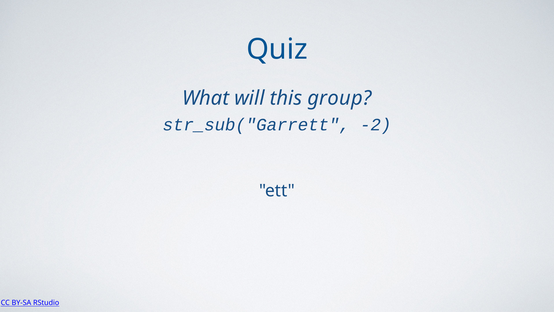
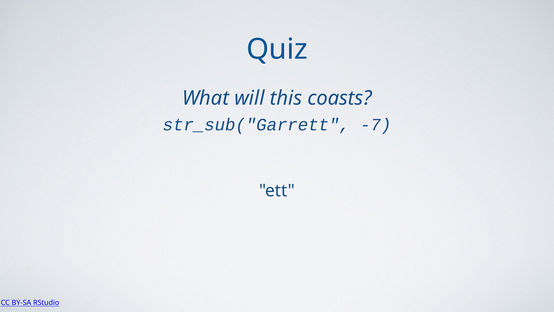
group: group -> coasts (340, 98)
-2: -2 -> -7 (376, 125)
